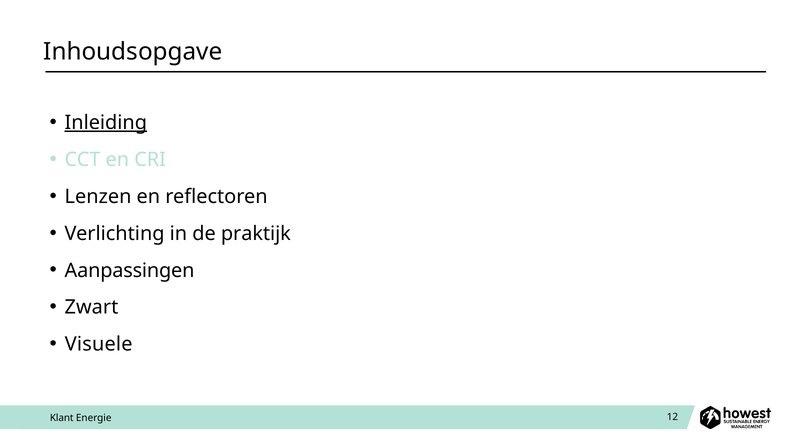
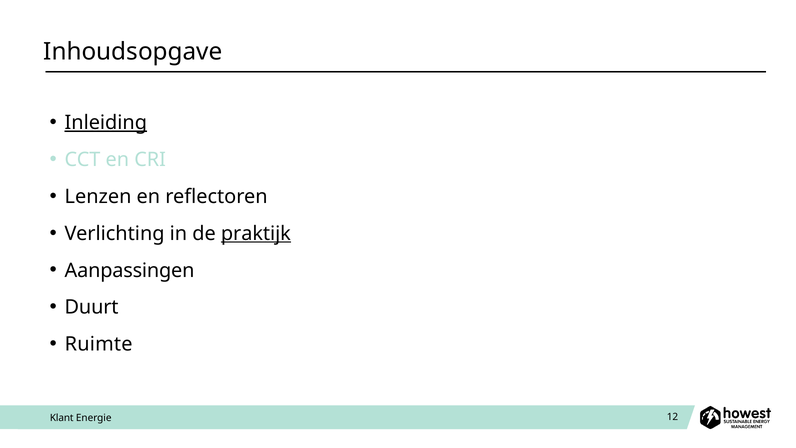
praktijk underline: none -> present (256, 233)
Zwart: Zwart -> Duurt (92, 307)
Visuele: Visuele -> Ruimte (99, 344)
